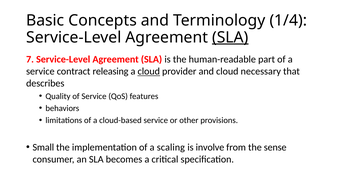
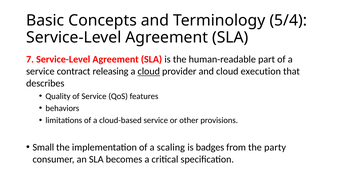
1/4: 1/4 -> 5/4 (288, 20)
SLA underline: present -> none (230, 37)
necessary: necessary -> execution (261, 71)
involve: involve -> badges (210, 147)
sense: sense -> party (275, 147)
